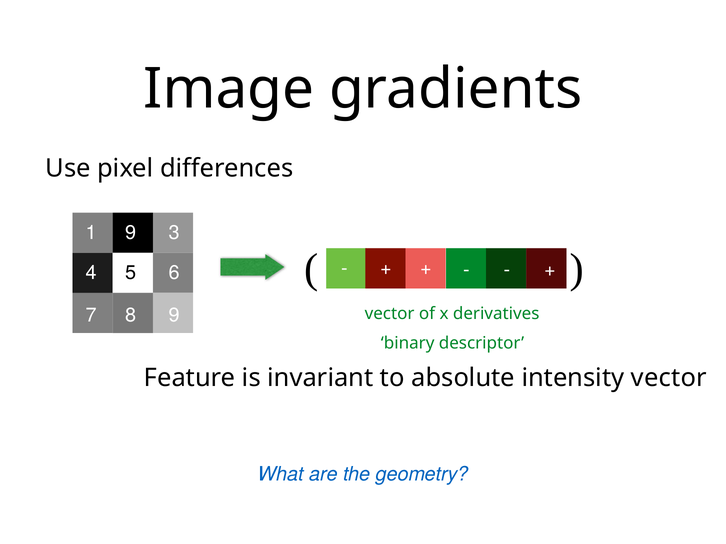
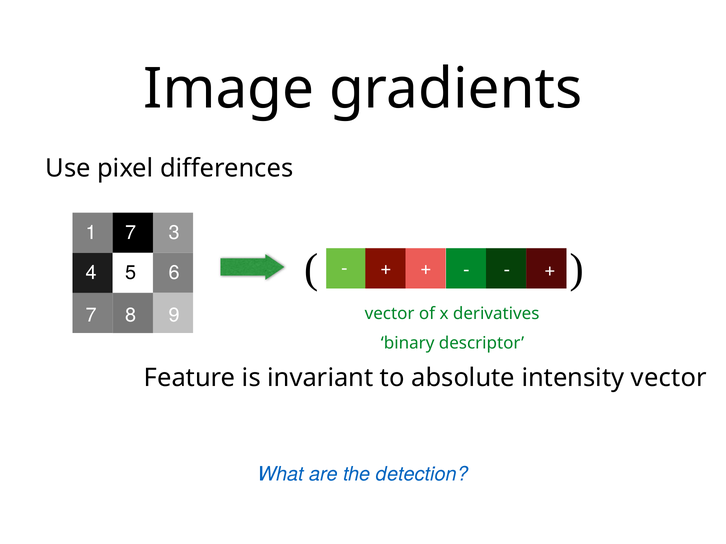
1 9: 9 -> 7 (131, 233)
geometry: geometry -> detection (422, 475)
